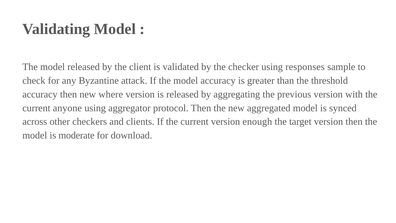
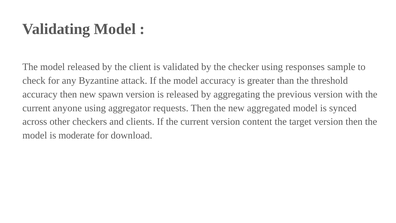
where: where -> spawn (111, 94)
protocol: protocol -> requests (171, 108)
enough: enough -> content (257, 122)
